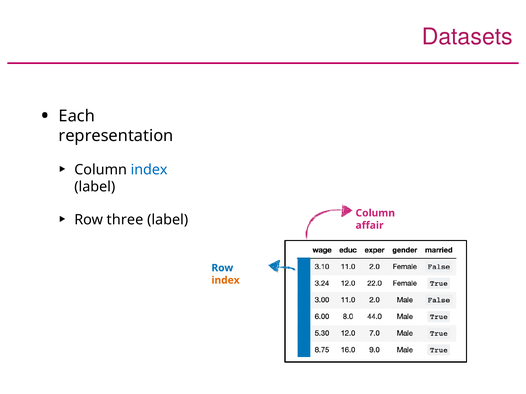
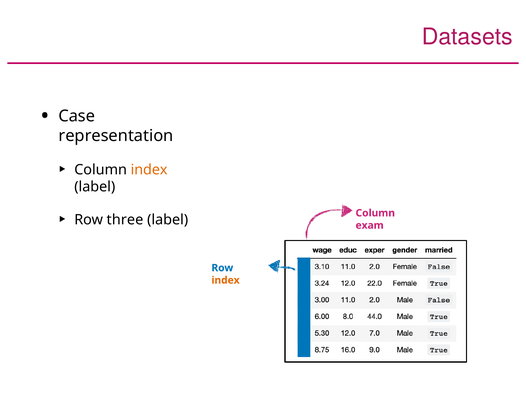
Each: Each -> Case (77, 116)
index colour: blue -> orange (149, 170)
affair: affair -> exam (370, 226)
